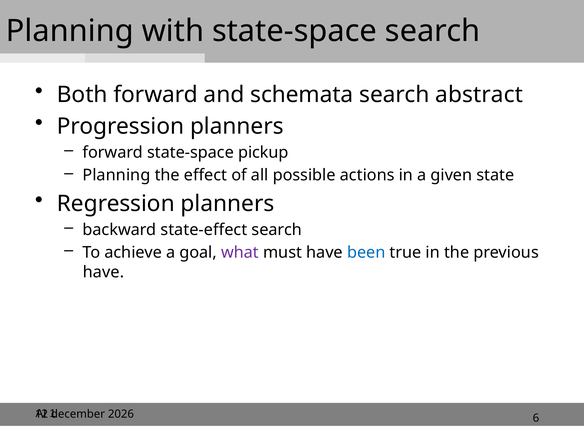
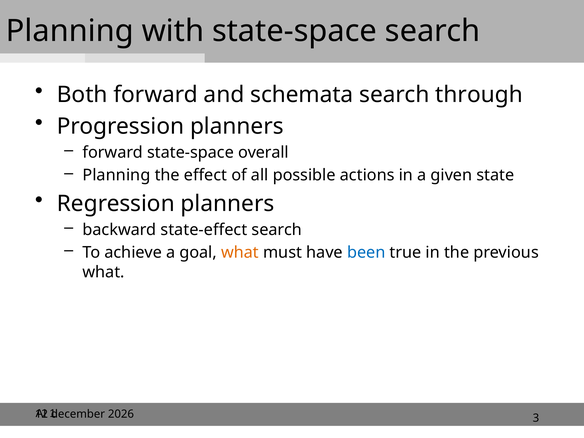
abstract: abstract -> through (479, 95)
pickup: pickup -> overall (263, 153)
what colour: purple -> orange (240, 253)
have: have -> what (104, 272)
6: 6 -> 3 (536, 418)
